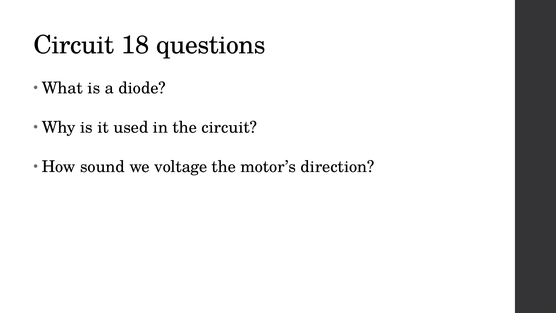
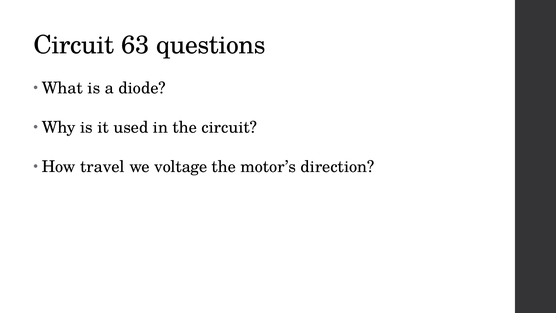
18: 18 -> 63 (135, 45)
sound: sound -> travel (102, 167)
